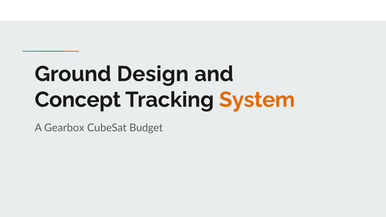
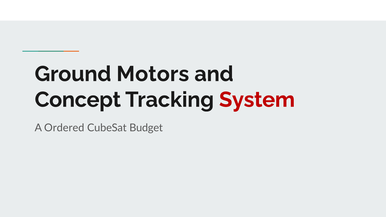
Design: Design -> Motors (153, 74)
System colour: orange -> red (257, 100)
Gearbox: Gearbox -> Ordered (64, 128)
